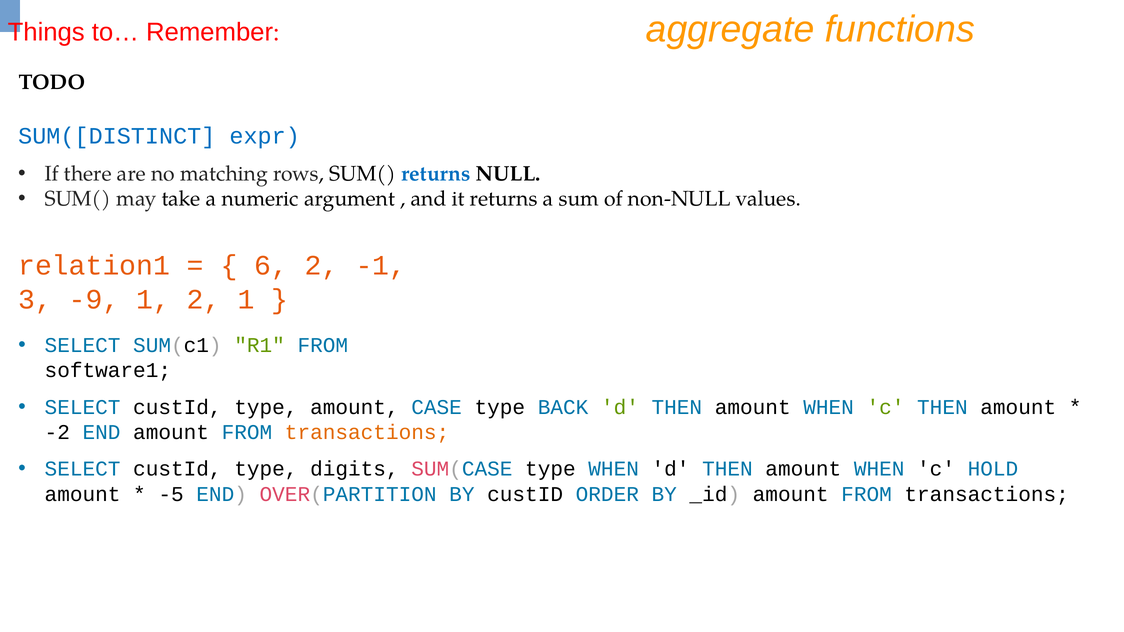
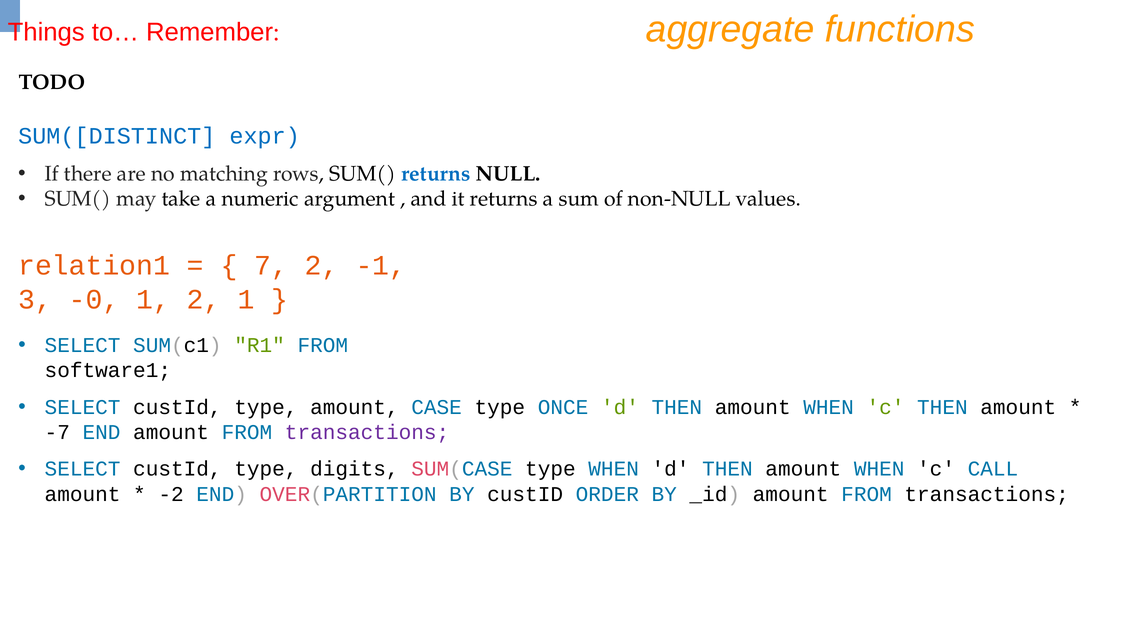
6: 6 -> 7 (271, 266)
-9: -9 -> -0 (94, 300)
BACK: BACK -> ONCE (563, 407)
-2: -2 -> -7 (57, 433)
transactions colour: orange -> purple (367, 433)
HOLD: HOLD -> CALL (993, 469)
-5: -5 -> -2 (171, 494)
